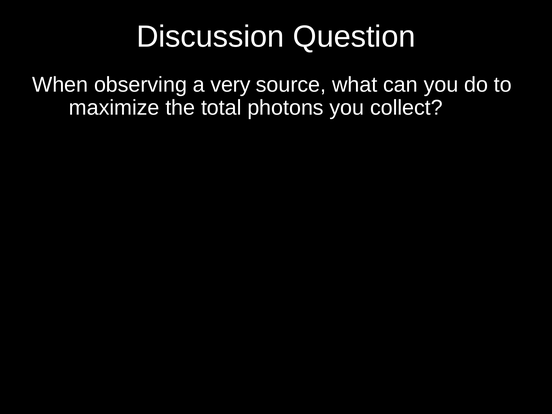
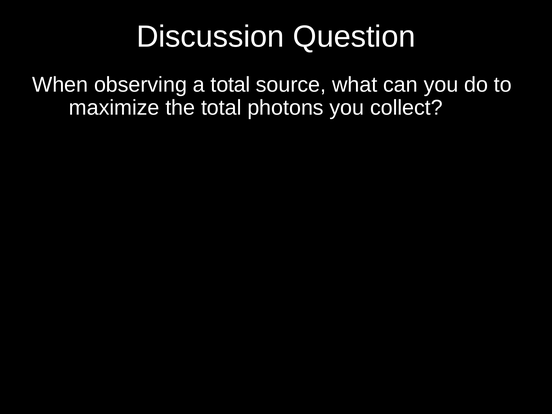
a very: very -> total (230, 85)
